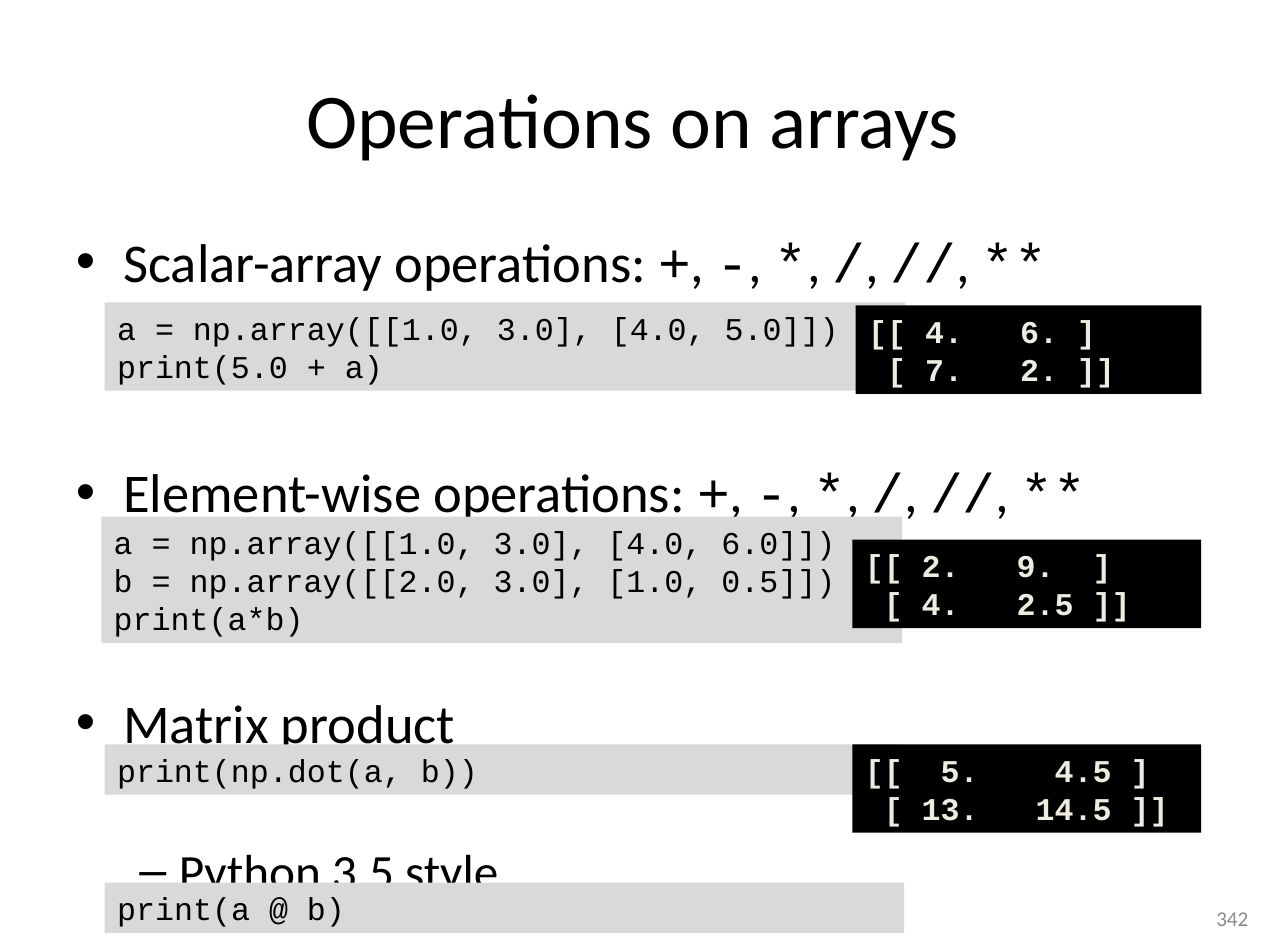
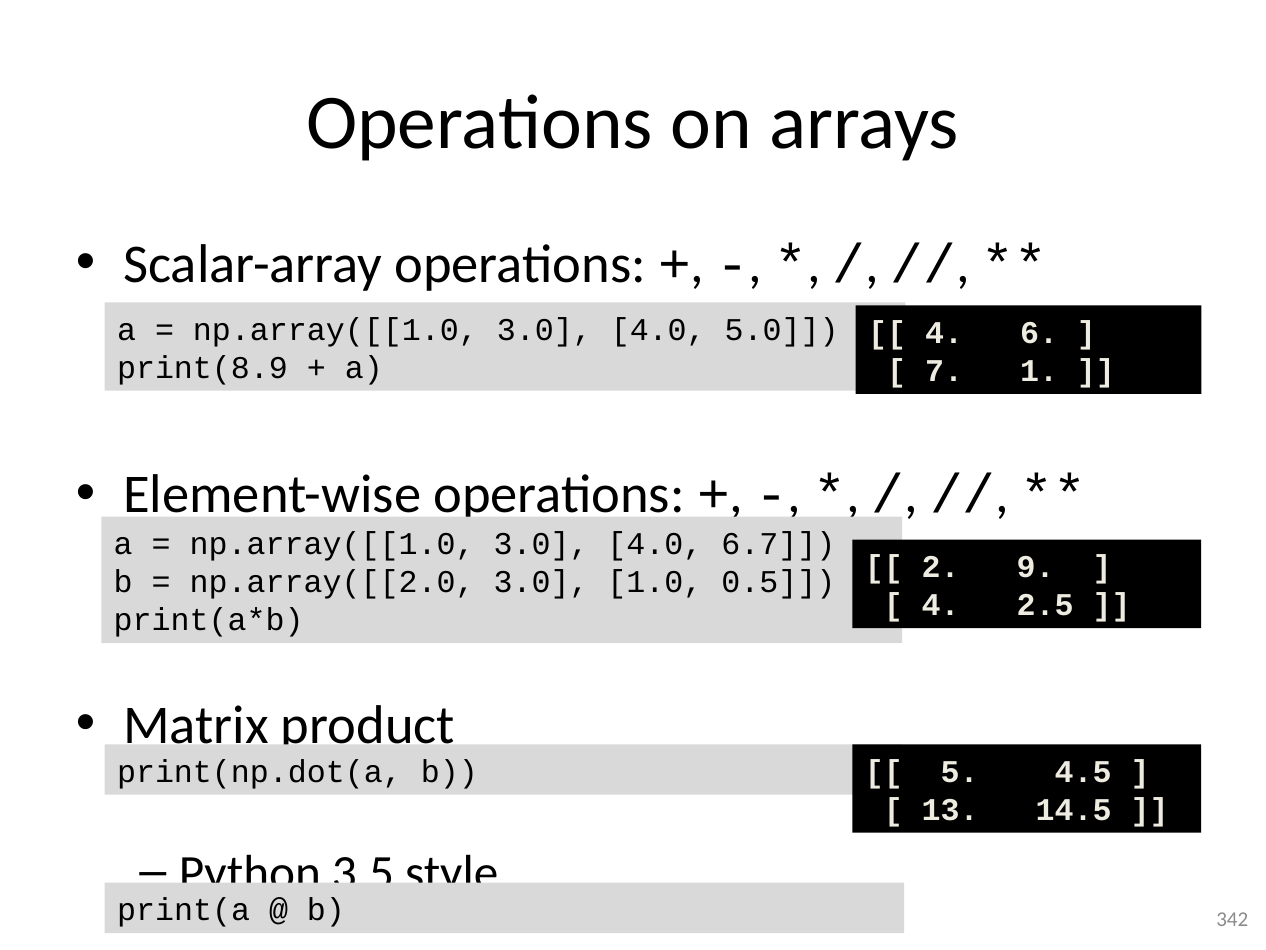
print(5.0: print(5.0 -> print(8.9 (202, 368)
7 2: 2 -> 1 (1039, 371)
6.0: 6.0 -> 6.7 (778, 544)
